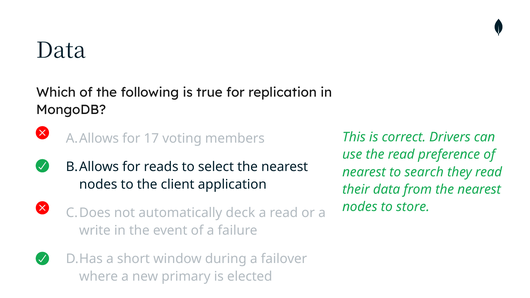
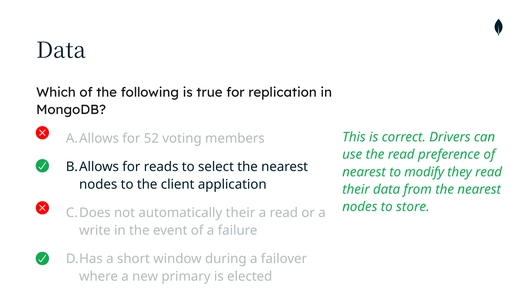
17: 17 -> 52 (151, 138)
search: search -> modify (424, 172)
automatically deck: deck -> their (240, 213)
